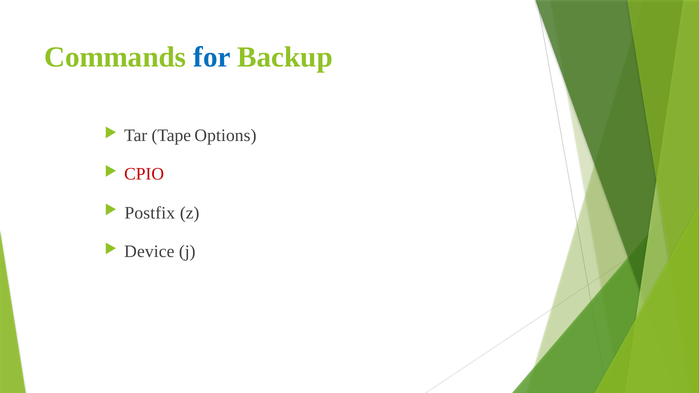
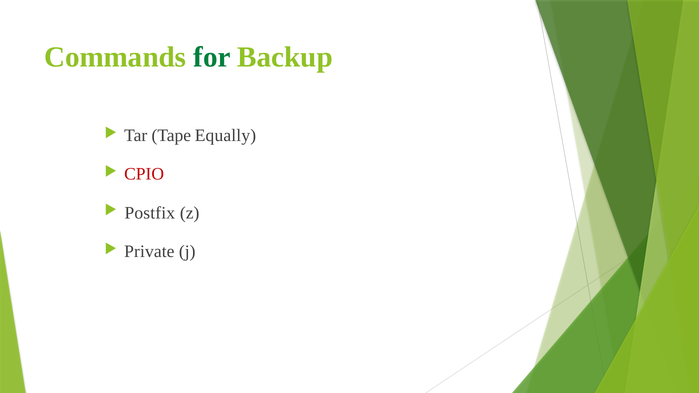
for colour: blue -> green (212, 57)
Options: Options -> Equally (225, 135)
Device: Device -> Private (149, 252)
